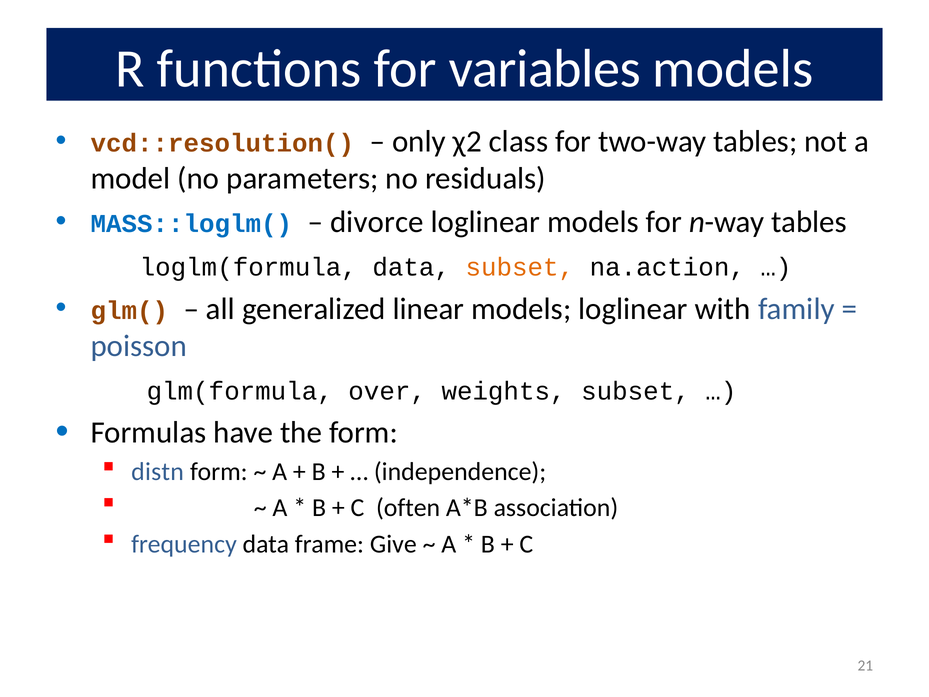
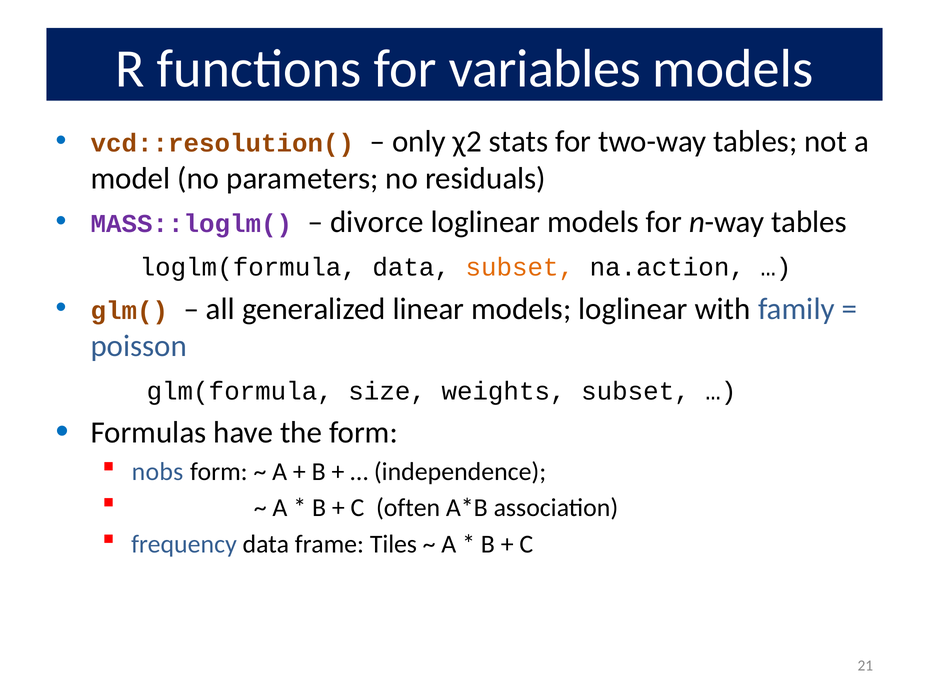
class: class -> stats (519, 142)
MASS::loglm( colour: blue -> purple (191, 224)
over: over -> size (387, 391)
distn: distn -> nobs (158, 471)
Give: Give -> Tiles (393, 544)
